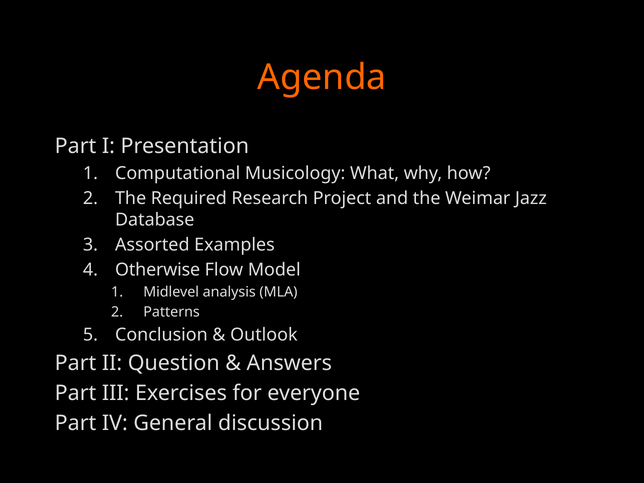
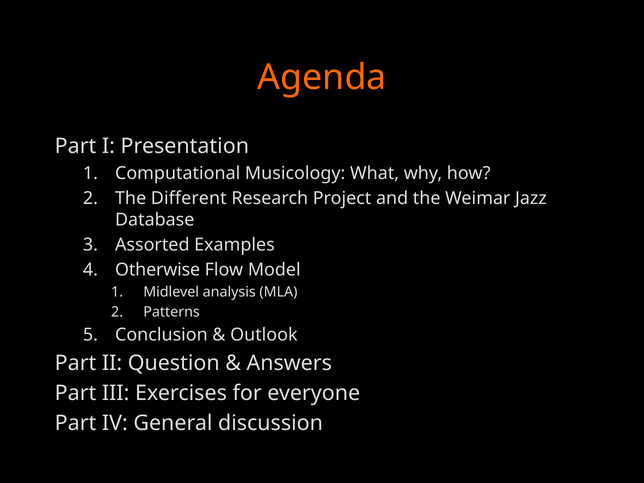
Required: Required -> Different (189, 198)
